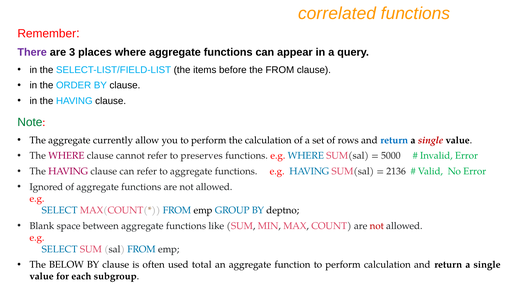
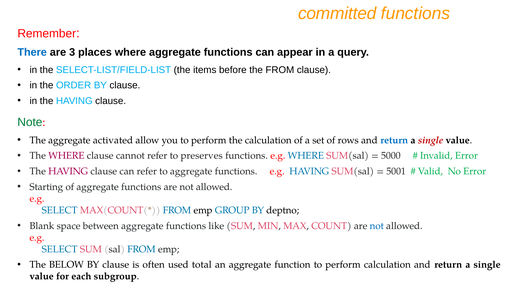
correlated: correlated -> committed (337, 14)
There colour: purple -> blue (32, 52)
currently: currently -> activated (113, 140)
2136: 2136 -> 5001 (396, 171)
Ignored: Ignored -> Starting (46, 187)
not colour: red -> blue (377, 226)
